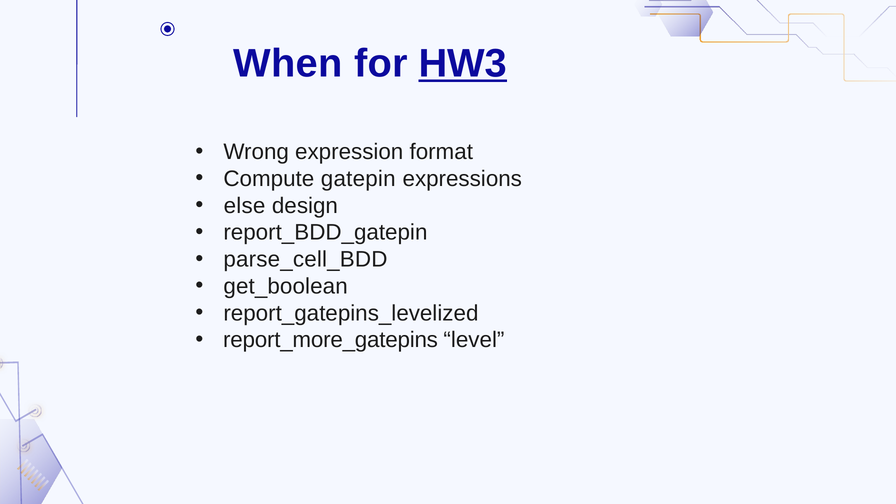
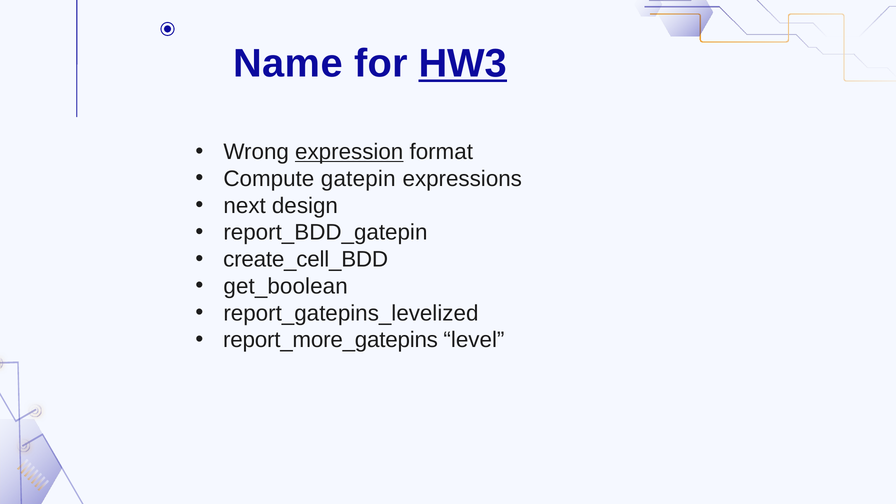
When: When -> Name (288, 64)
expression underline: none -> present (349, 152)
else: else -> next (245, 206)
parse_cell_BDD: parse_cell_BDD -> create_cell_BDD (306, 259)
